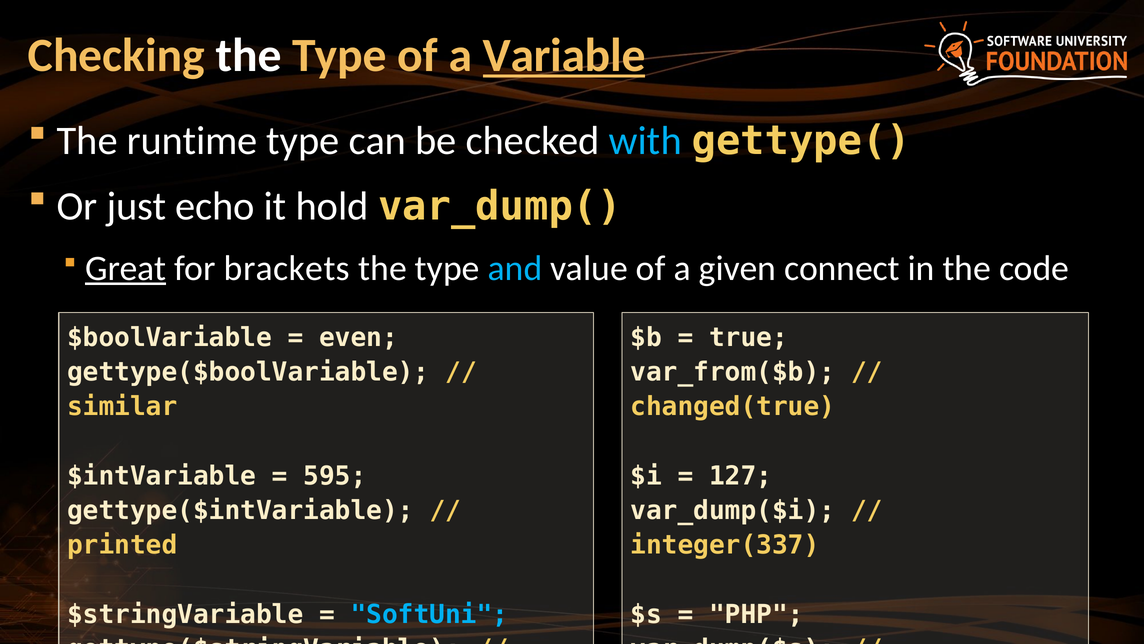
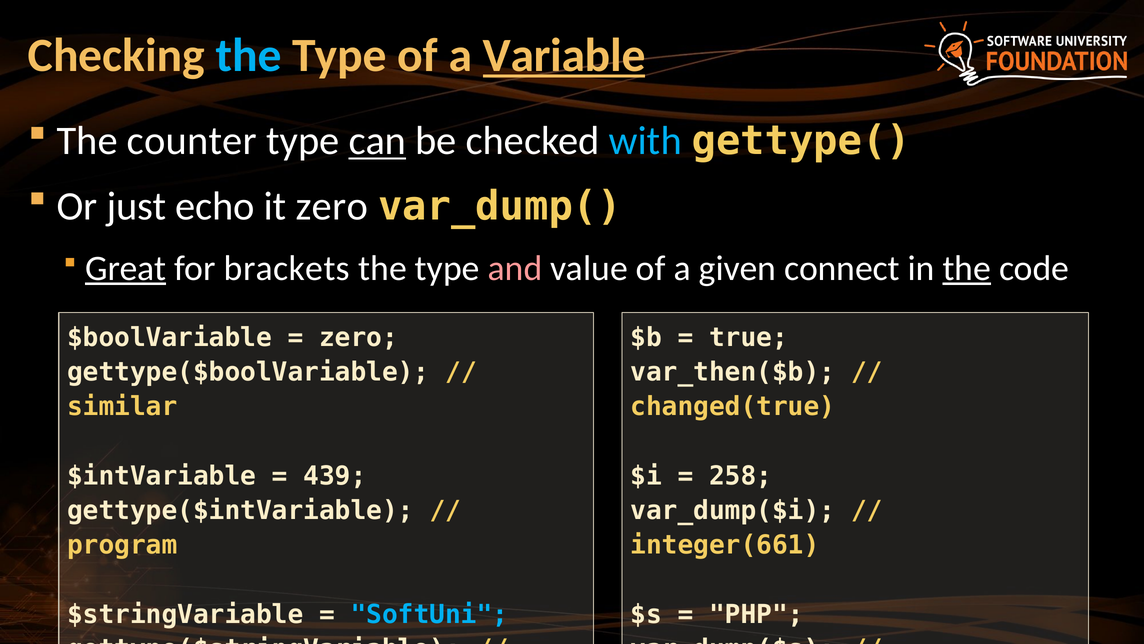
the colour: white -> light blue (249, 56)
runtime: runtime -> counter (192, 141)
can underline: none -> present (377, 141)
it hold: hold -> zero (332, 206)
and colour: light blue -> pink (515, 268)
the underline: none -> present (967, 268)
even: even -> zero (358, 337)
var_from($b: var_from($b -> var_then($b (733, 372)
595: 595 -> 439 (335, 476)
127: 127 -> 258 (741, 476)
printed: printed -> program (122, 545)
integer(337: integer(337 -> integer(661 (725, 545)
